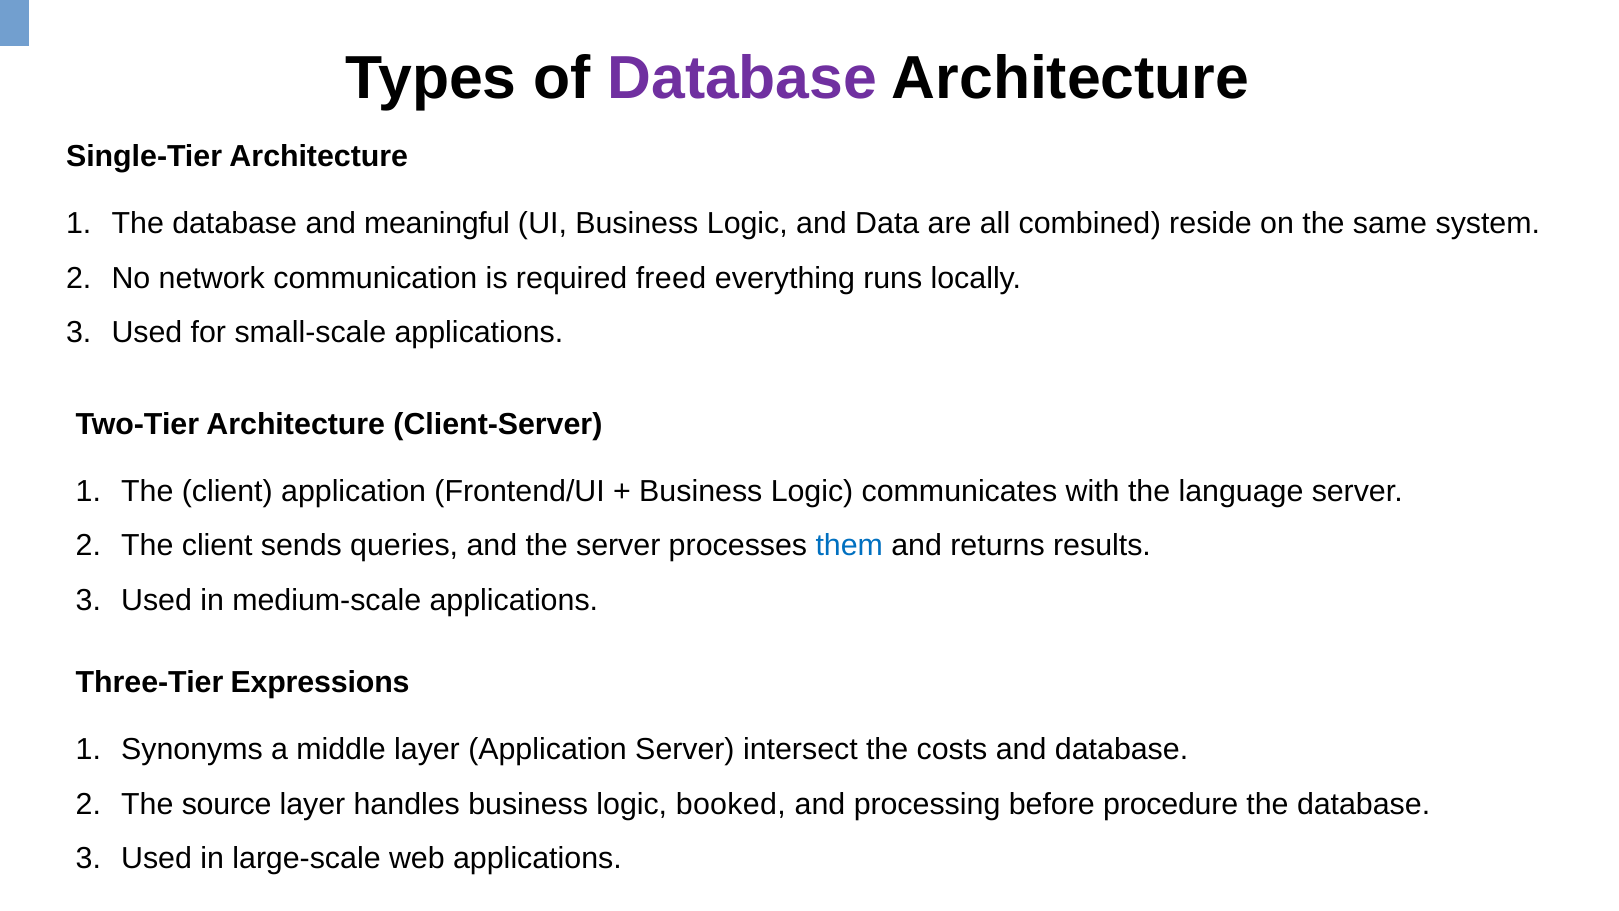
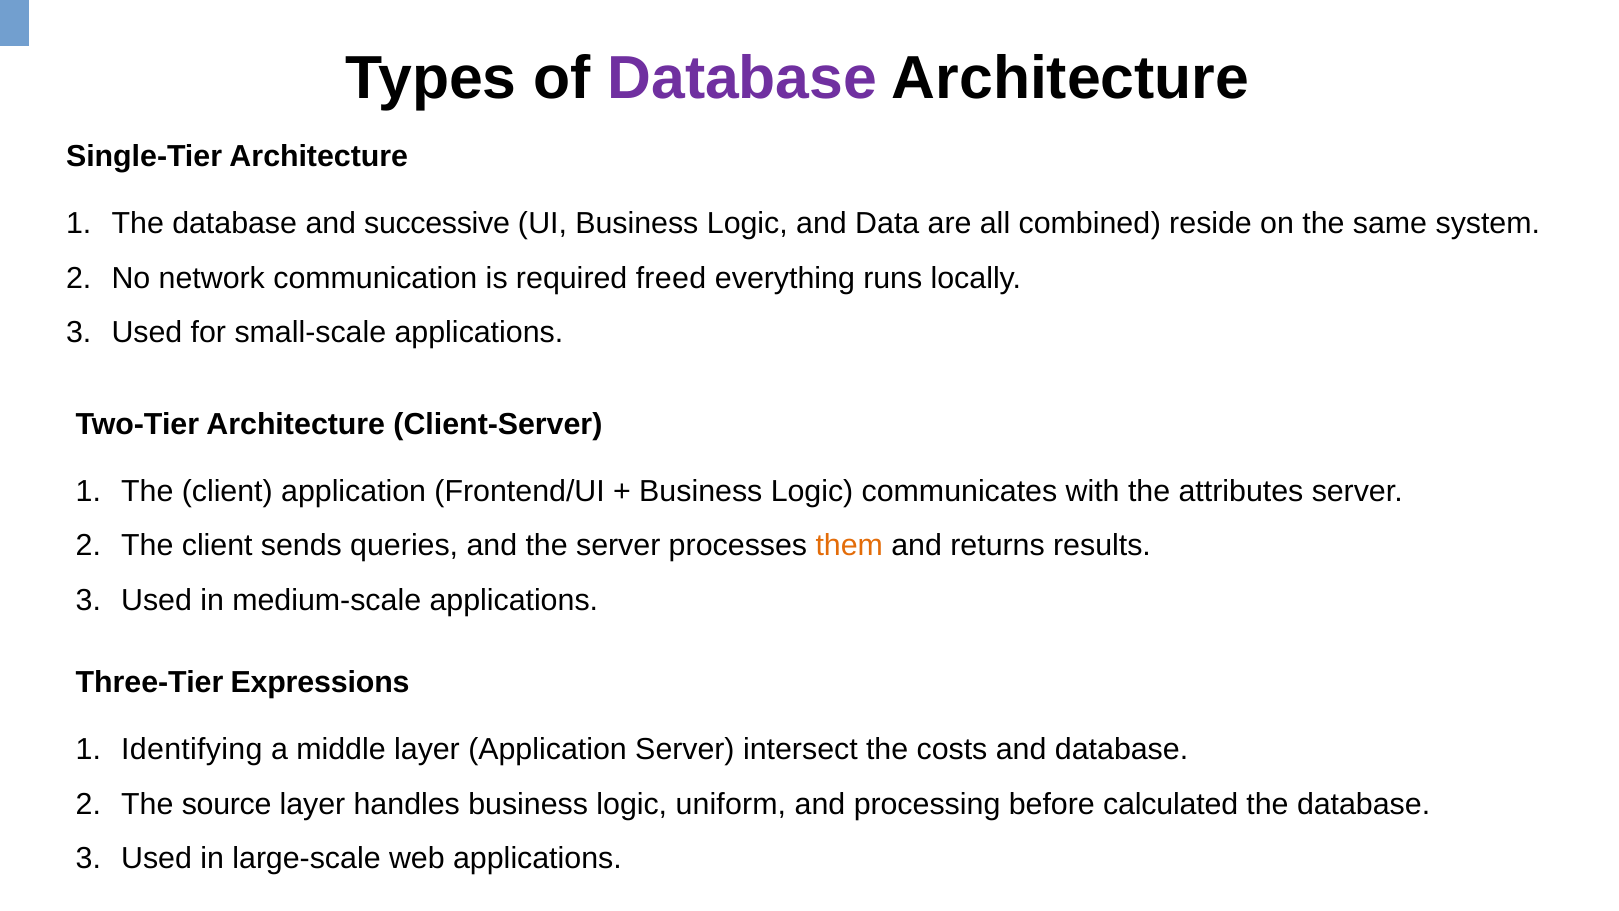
meaningful: meaningful -> successive (437, 223)
language: language -> attributes (1241, 491)
them colour: blue -> orange (849, 546)
Synonyms: Synonyms -> Identifying (192, 749)
booked: booked -> uniform (731, 804)
procedure: procedure -> calculated (1171, 804)
